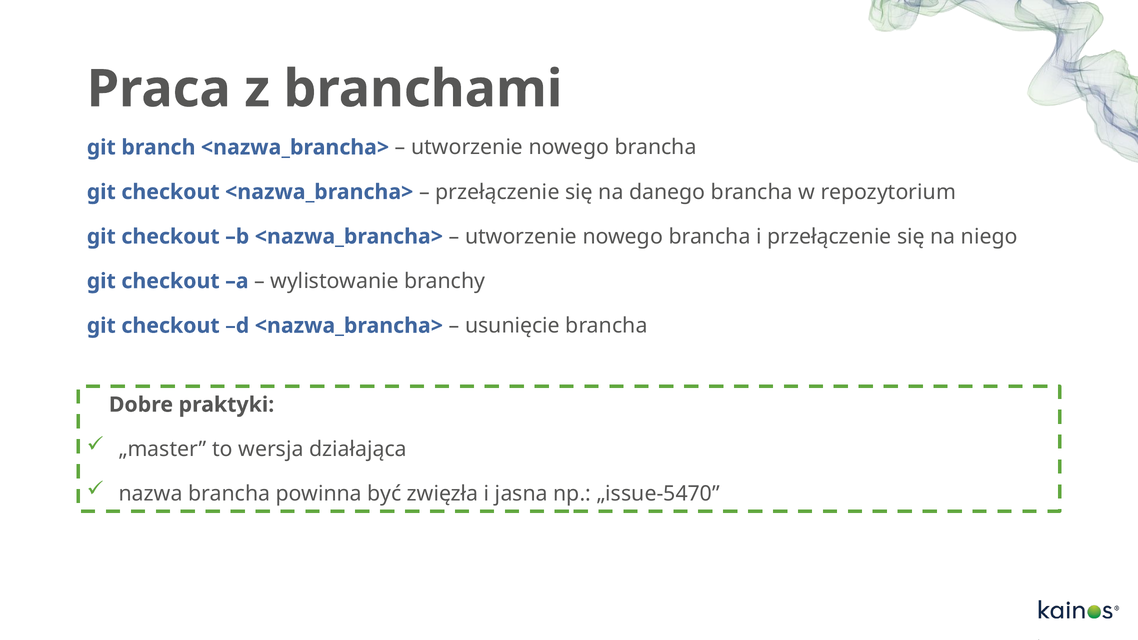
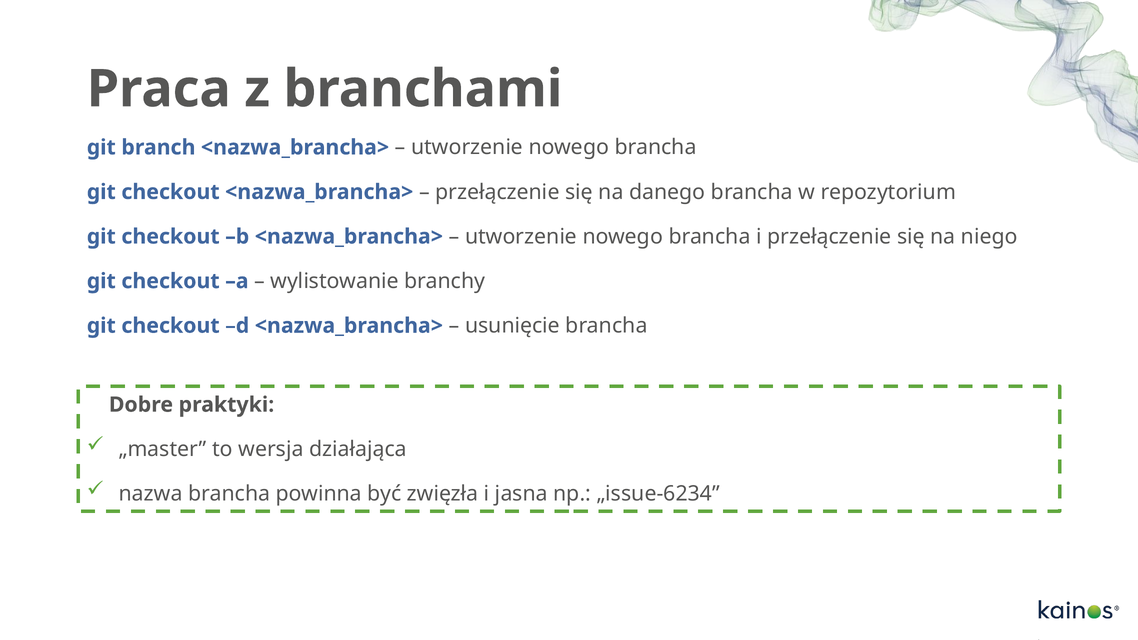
„issue-5470: „issue-5470 -> „issue-6234 (658, 494)
